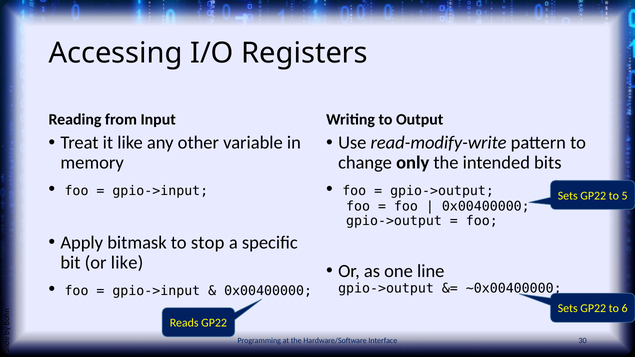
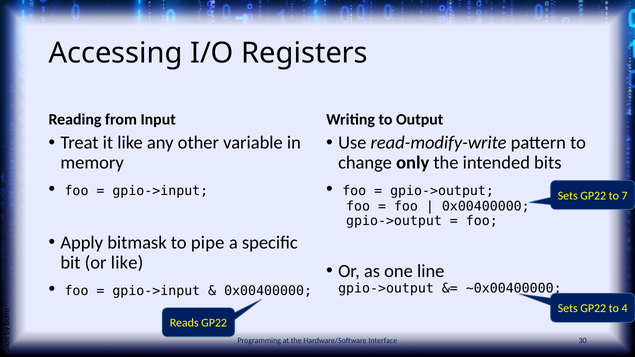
5: 5 -> 7 (625, 196)
stop: stop -> pipe (208, 243)
6: 6 -> 4 (625, 309)
